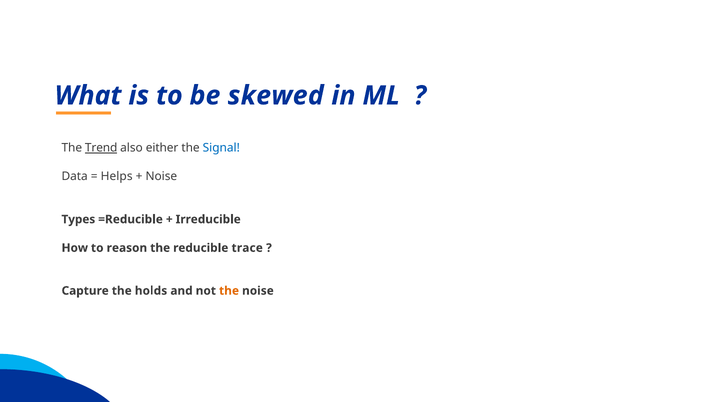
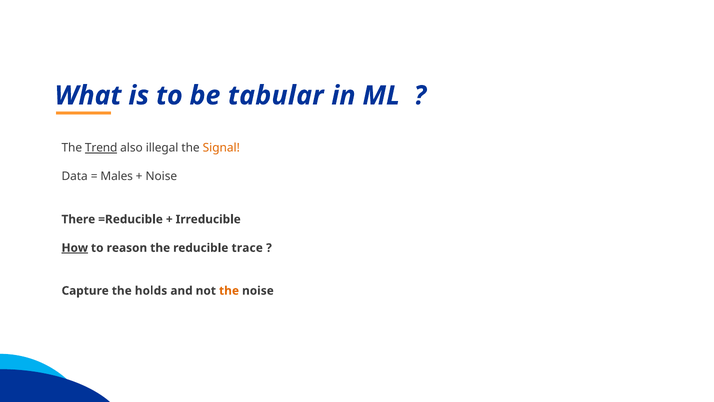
skewed: skewed -> tabular (276, 95)
either: either -> illegal (162, 148)
Signal colour: blue -> orange (221, 148)
Helps: Helps -> Males (117, 176)
Types: Types -> There (78, 219)
How underline: none -> present (75, 248)
